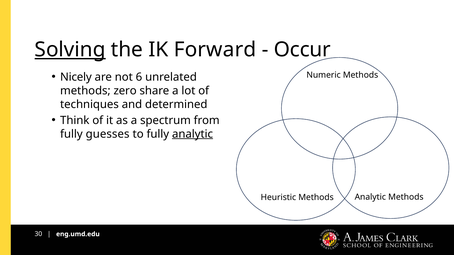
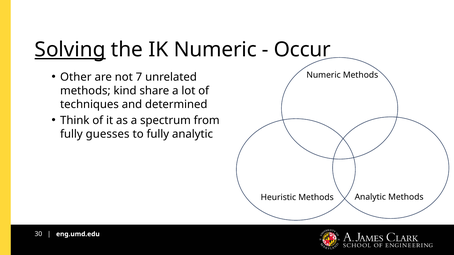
IK Forward: Forward -> Numeric (215, 50)
Nicely: Nicely -> Other (76, 77)
6: 6 -> 7 (139, 77)
zero: zero -> kind (125, 91)
analytic underline: present -> none (193, 134)
